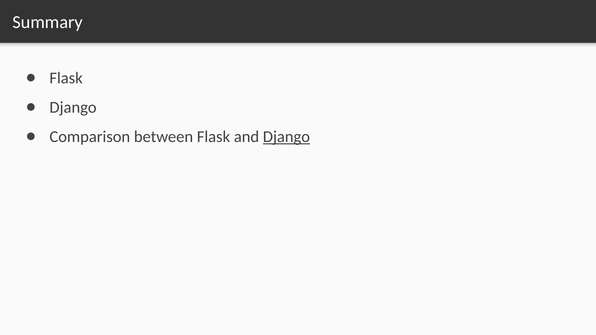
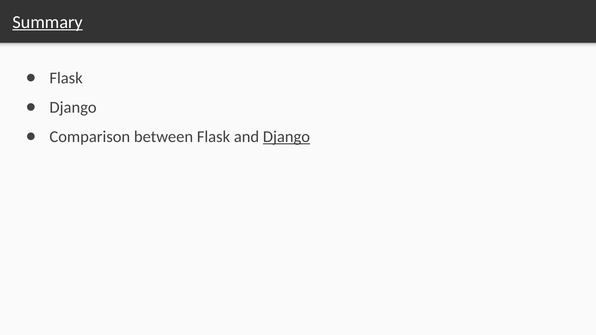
Summary underline: none -> present (48, 22)
